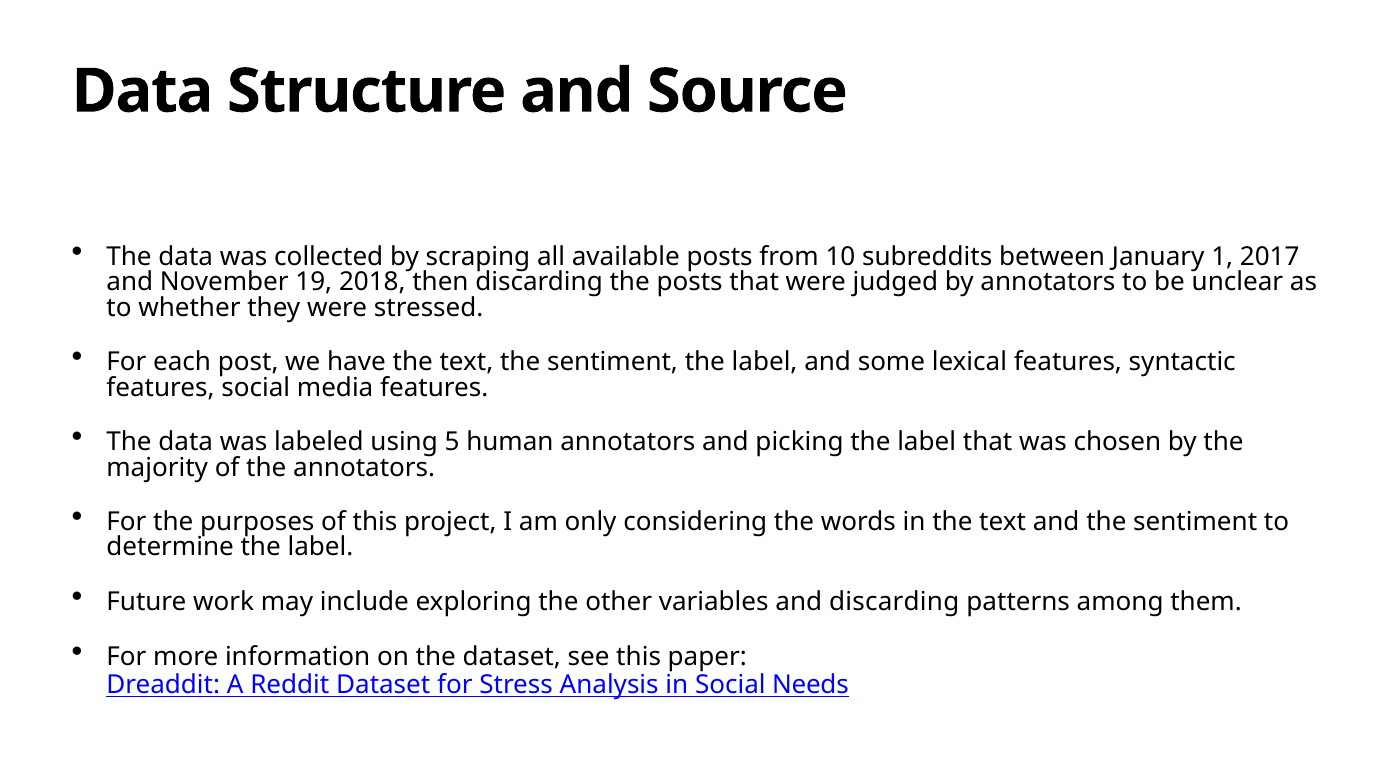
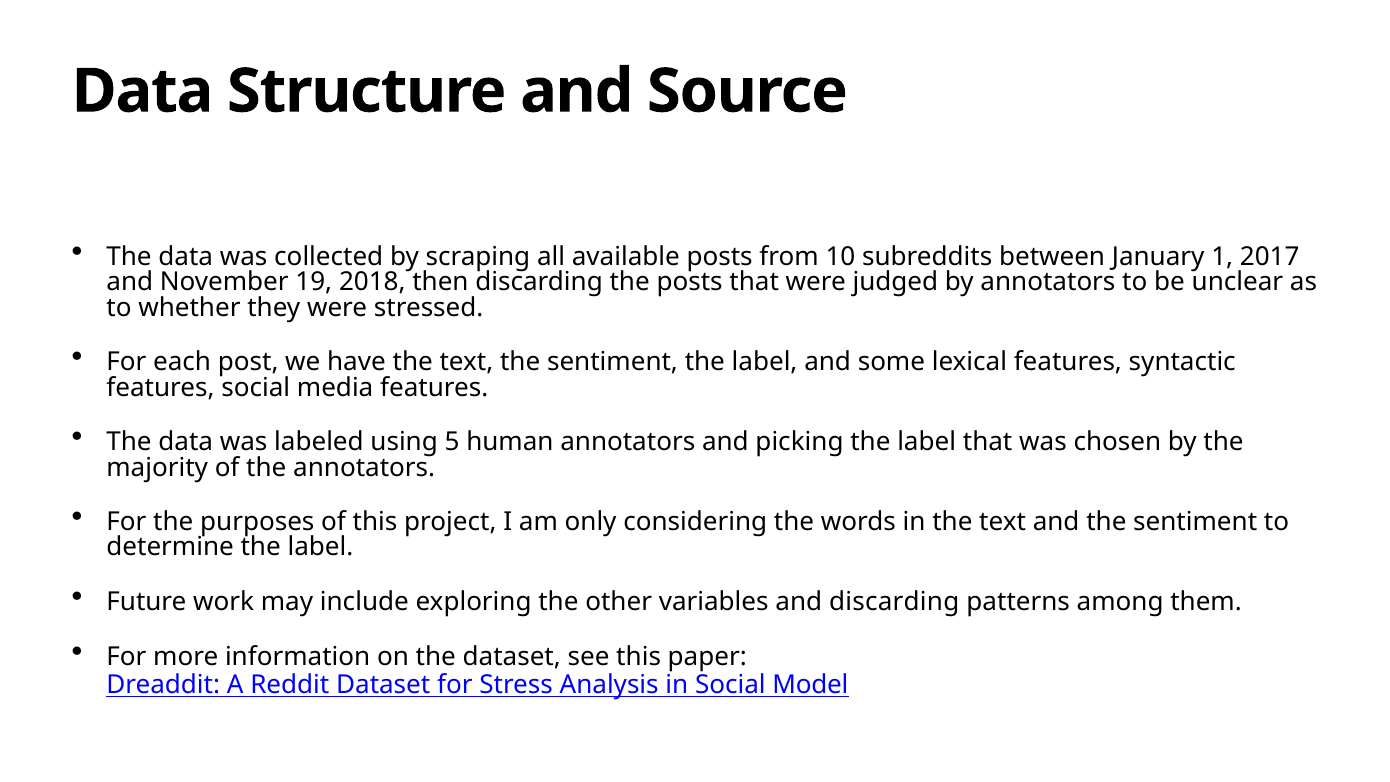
Needs: Needs -> Model (810, 685)
